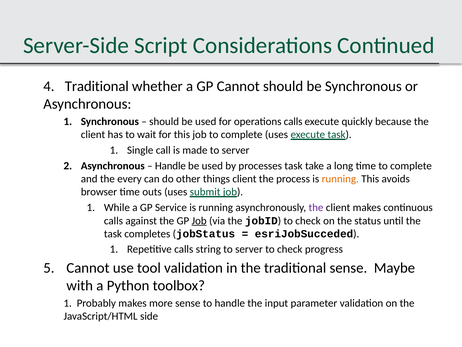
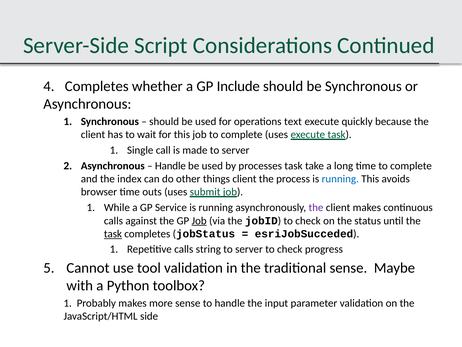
4 Traditional: Traditional -> Completes (97, 86)
GP Cannot: Cannot -> Include (238, 86)
operations calls: calls -> text (293, 121)
every: every -> index (129, 179)
running colour: orange -> blue (340, 179)
task underline: none -> present (113, 234)
